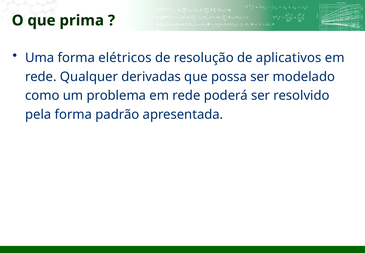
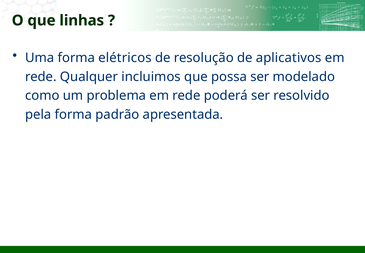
prima: prima -> linhas (82, 20)
derivadas: derivadas -> incluimos (151, 77)
